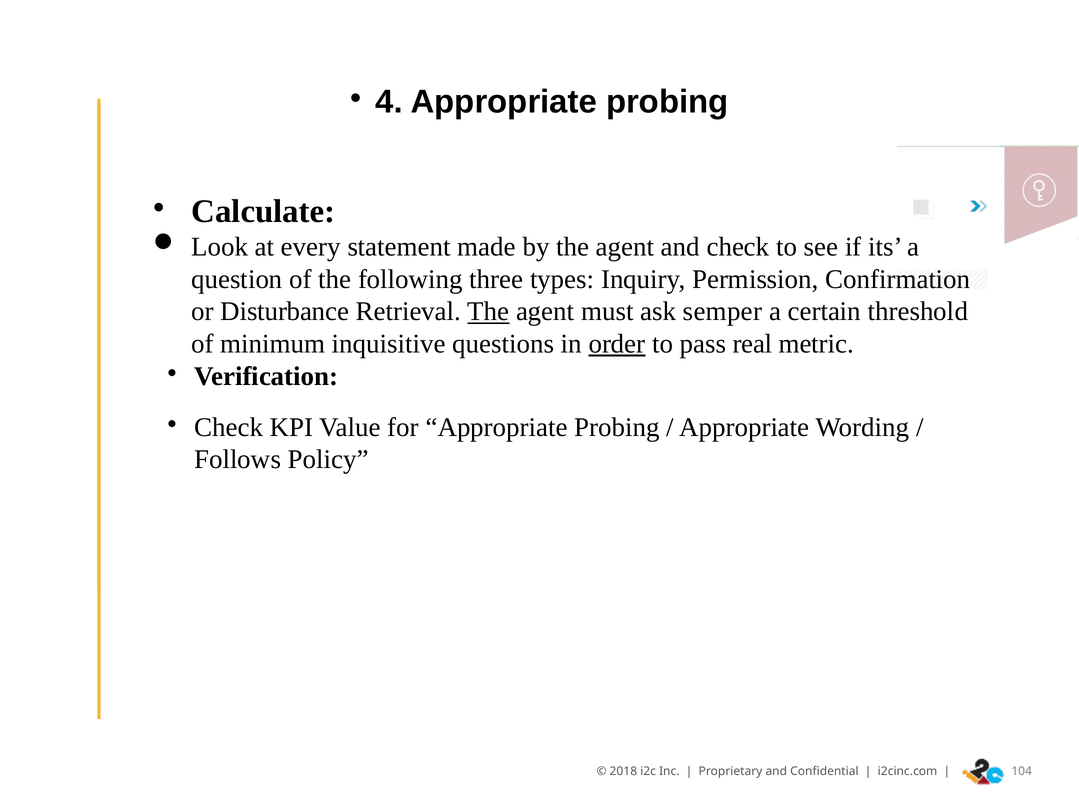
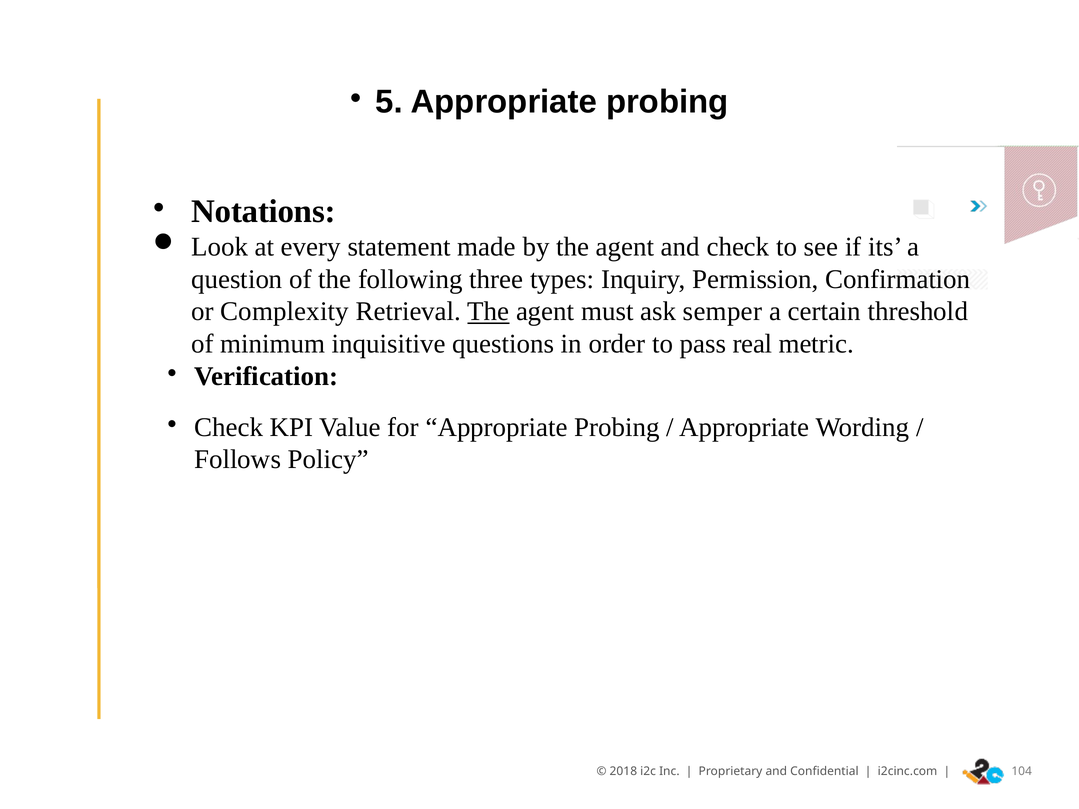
4: 4 -> 5 (389, 102)
Calculate: Calculate -> Notations (263, 211)
Disturbance: Disturbance -> Complexity (285, 312)
order underline: present -> none (617, 344)
